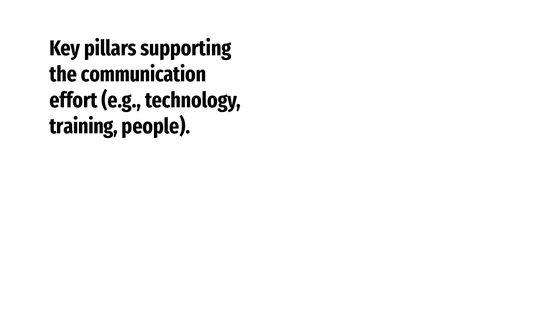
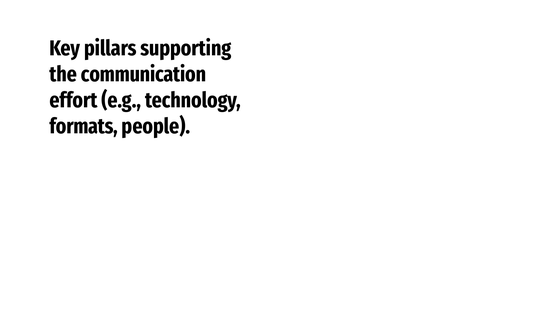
training: training -> formats (84, 126)
